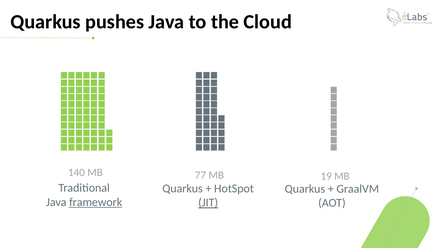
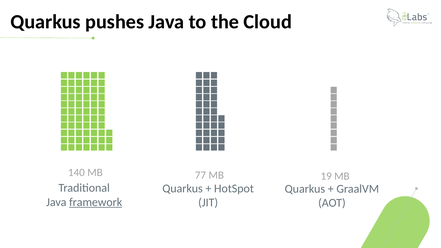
JIT underline: present -> none (208, 203)
